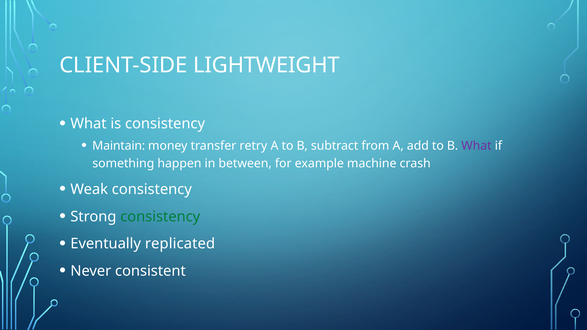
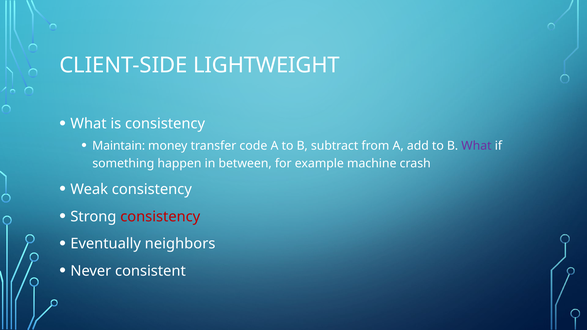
retry: retry -> code (253, 146)
consistency colour: green -> red (160, 217)
replicated: replicated -> neighbors (180, 244)
